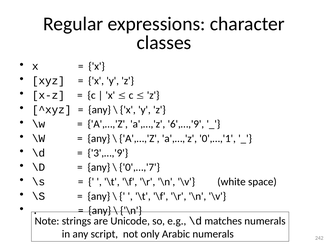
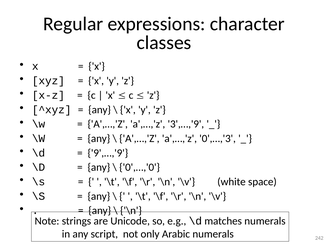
6',…,'9: 6',…,'9 -> 3',…,'9 (186, 124)
0',…,'1: 0',…,'1 -> 0',…,'3 (218, 138)
3',…,'9: 3',…,'9 -> 9',…,'9 (108, 153)
0',…,'7: 0',…,'7 -> 0',…,'0 (140, 167)
